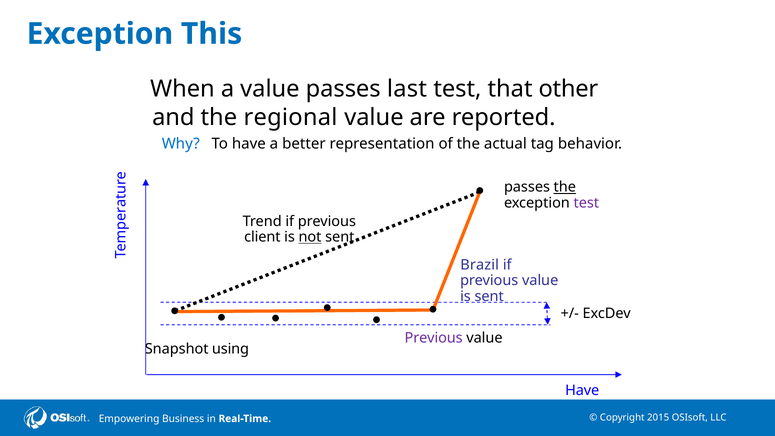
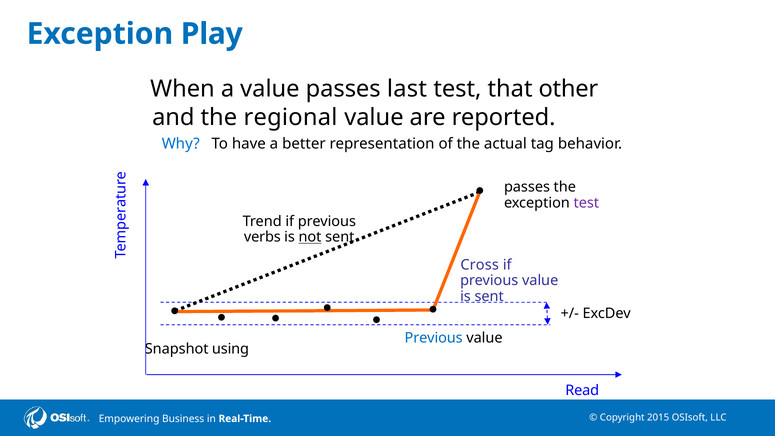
This: This -> Play (212, 34)
the underline: present -> none (565, 187)
client: client -> verbs (262, 237)
Brazil: Brazil -> Cross (480, 265)
Previous colour: purple -> blue (434, 338)
Have: Have -> Read (582, 390)
